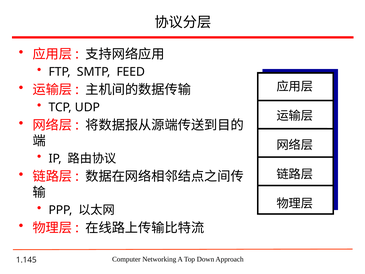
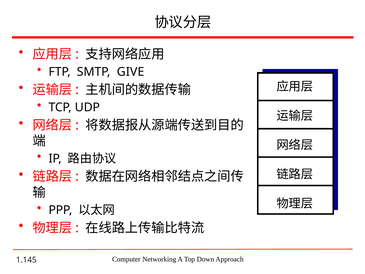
FEED: FEED -> GIVE (131, 72)
